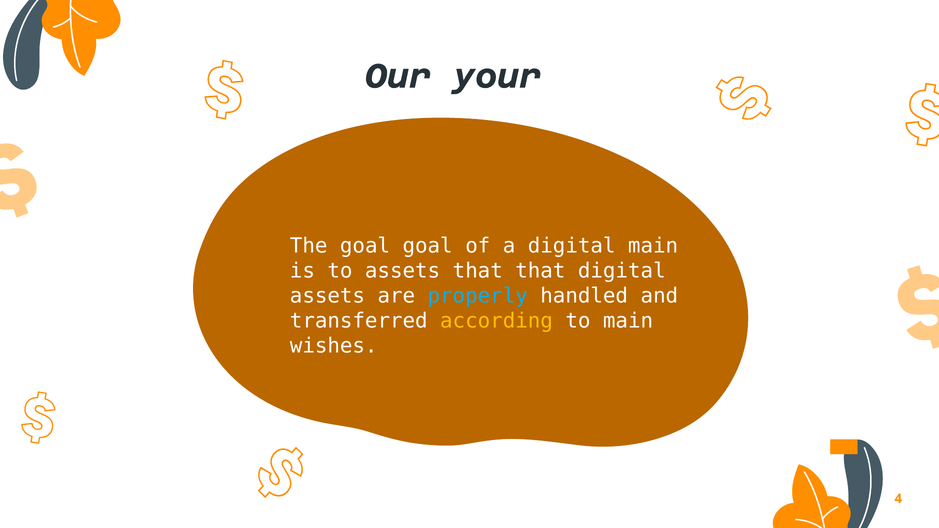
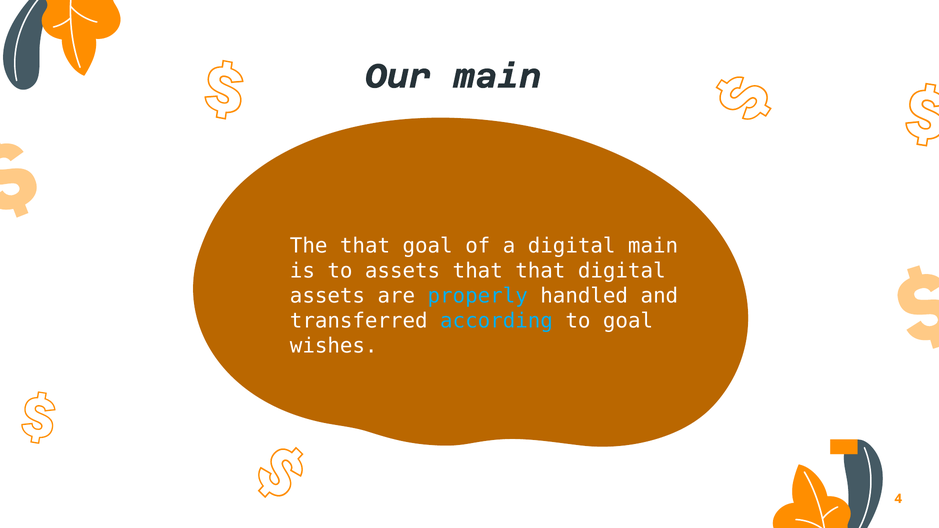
Our your: your -> main (497, 77)
The goal: goal -> that (365, 246)
according colour: yellow -> light blue (496, 321)
to main: main -> goal (628, 321)
